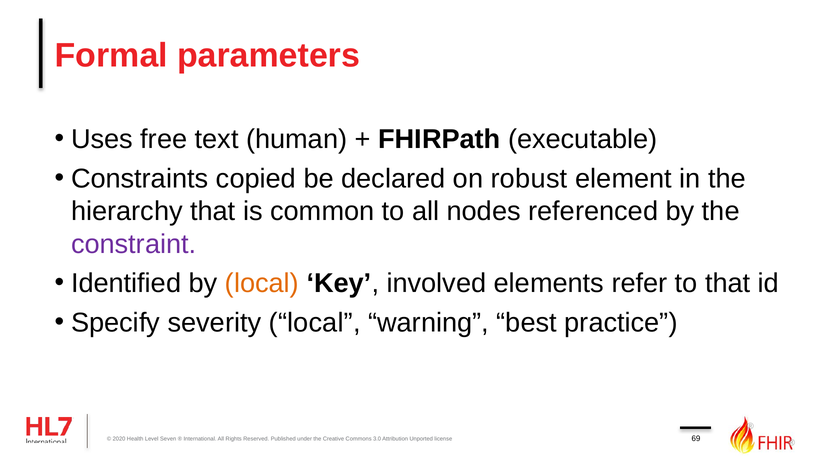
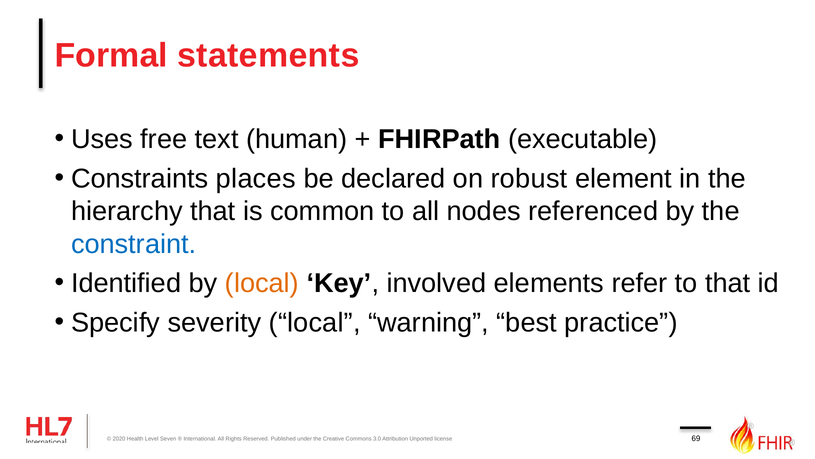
parameters: parameters -> statements (268, 56)
copied: copied -> places (256, 179)
constraint colour: purple -> blue (134, 244)
